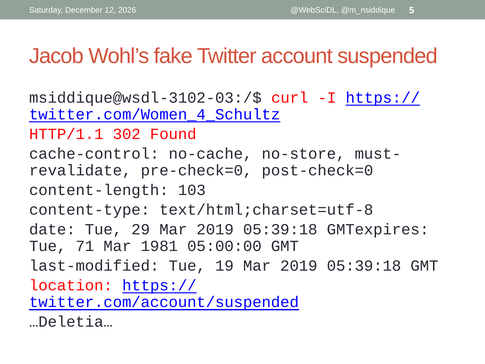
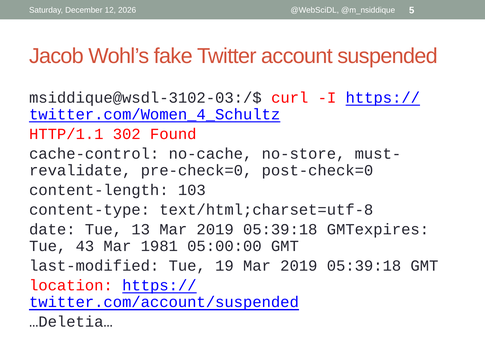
29: 29 -> 13 (141, 229)
71: 71 -> 43 (85, 246)
